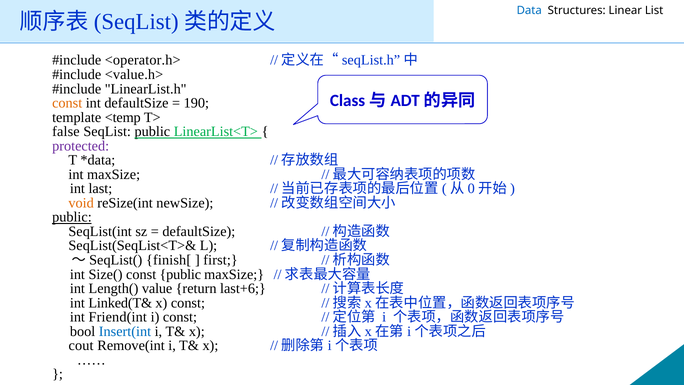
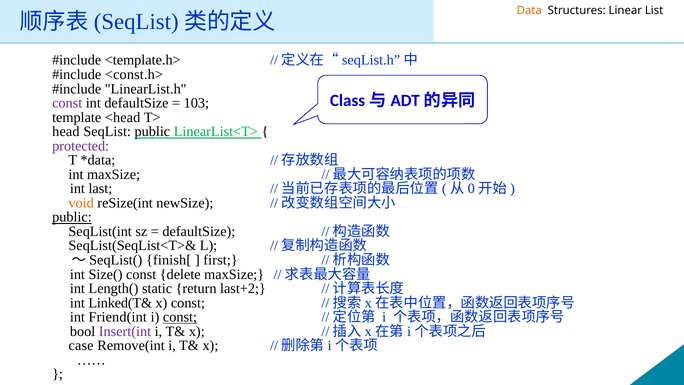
Data colour: blue -> orange (529, 11)
<operator.h>: <operator.h> -> <template.h> (143, 60)
<value.h>: <value.h> -> <const.h> (134, 75)
const colour: orange -> purple (67, 103)
190: 190 -> 103 (196, 103)
<temp: <temp -> <head (123, 117)
false: false -> head (66, 132)
const public: public -> delete (180, 274)
value: value -> static (157, 288)
last+6: last+6 -> last+2 (243, 288)
const underline: none -> present (180, 317)
Insert(int colour: blue -> purple (125, 331)
cout: cout -> case (81, 345)
